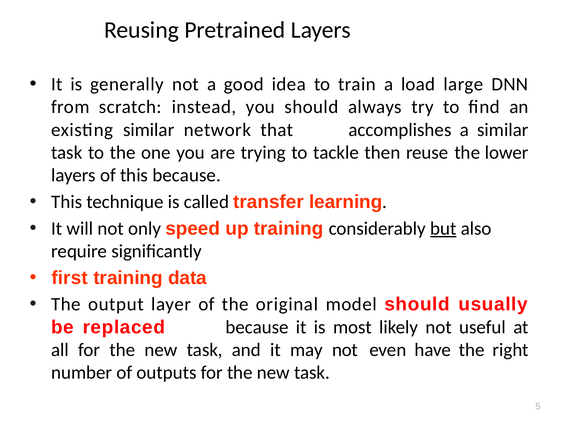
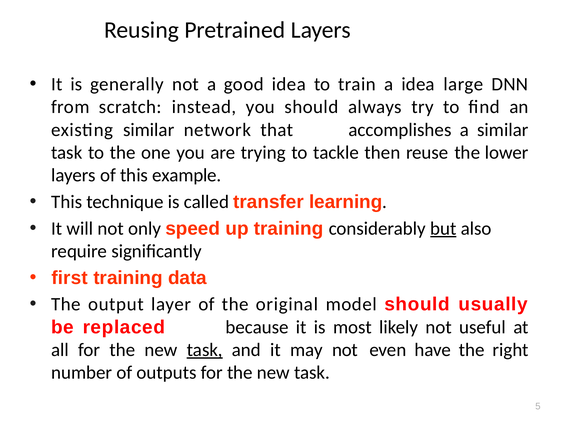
a load: load -> idea (418, 84)
this because: because -> example (187, 175)
task underline: none -> present (205, 350)
